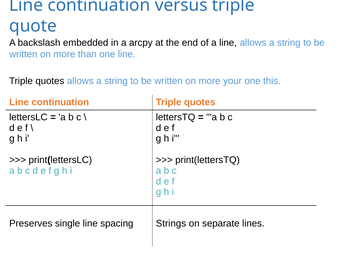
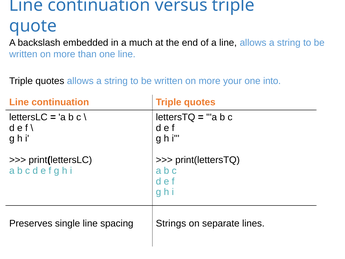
arcpy: arcpy -> much (141, 43)
this: this -> into (272, 81)
